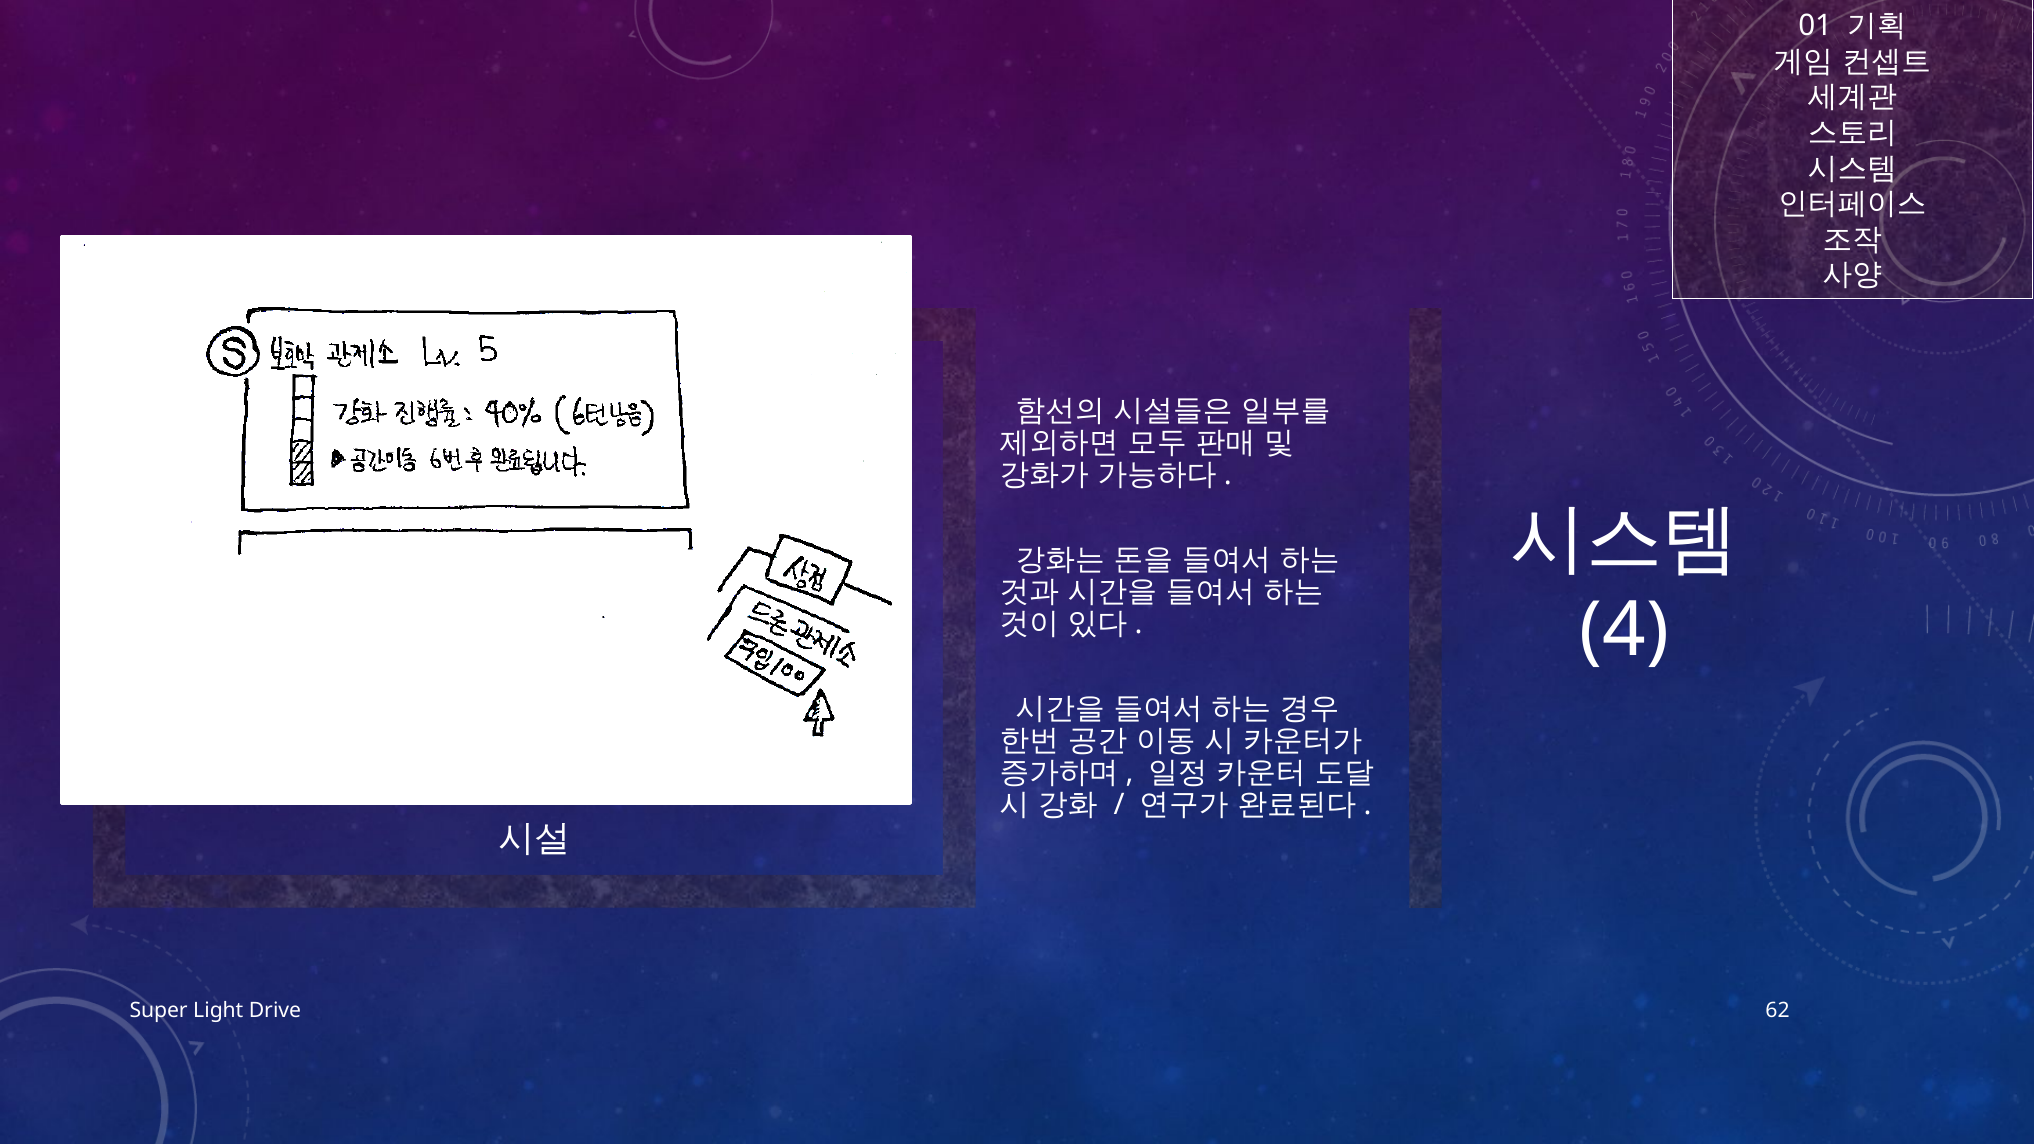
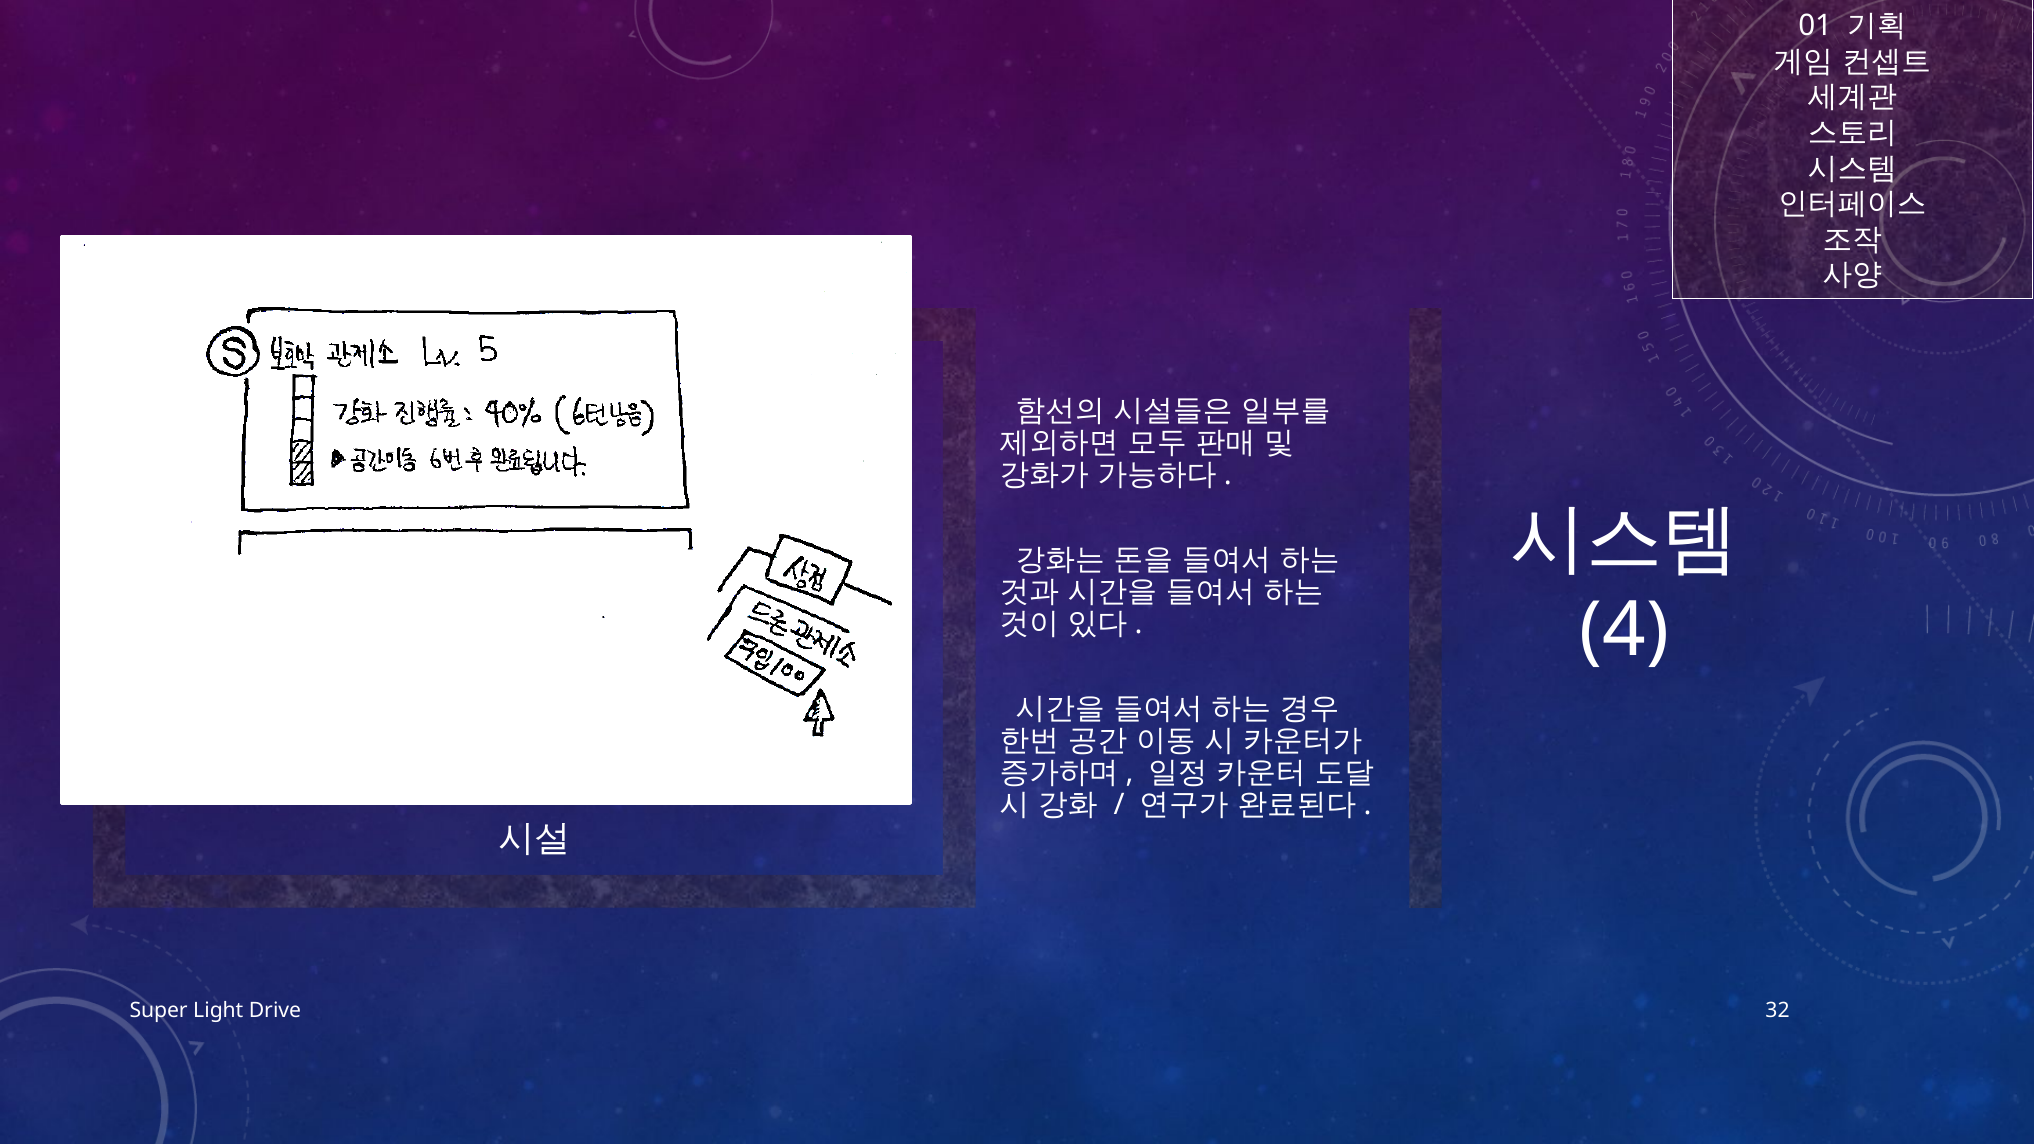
62: 62 -> 32 (1778, 1011)
